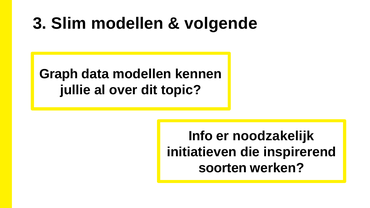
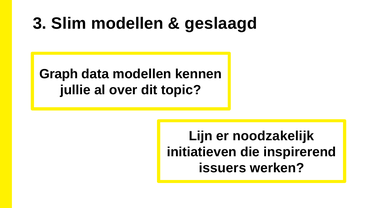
volgende: volgende -> geslaagd (221, 23)
Info: Info -> Lijn (201, 136)
soorten: soorten -> issuers (223, 168)
